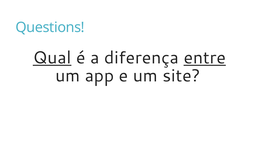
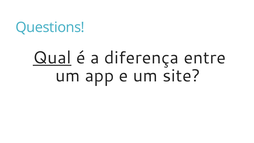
entre underline: present -> none (205, 58)
